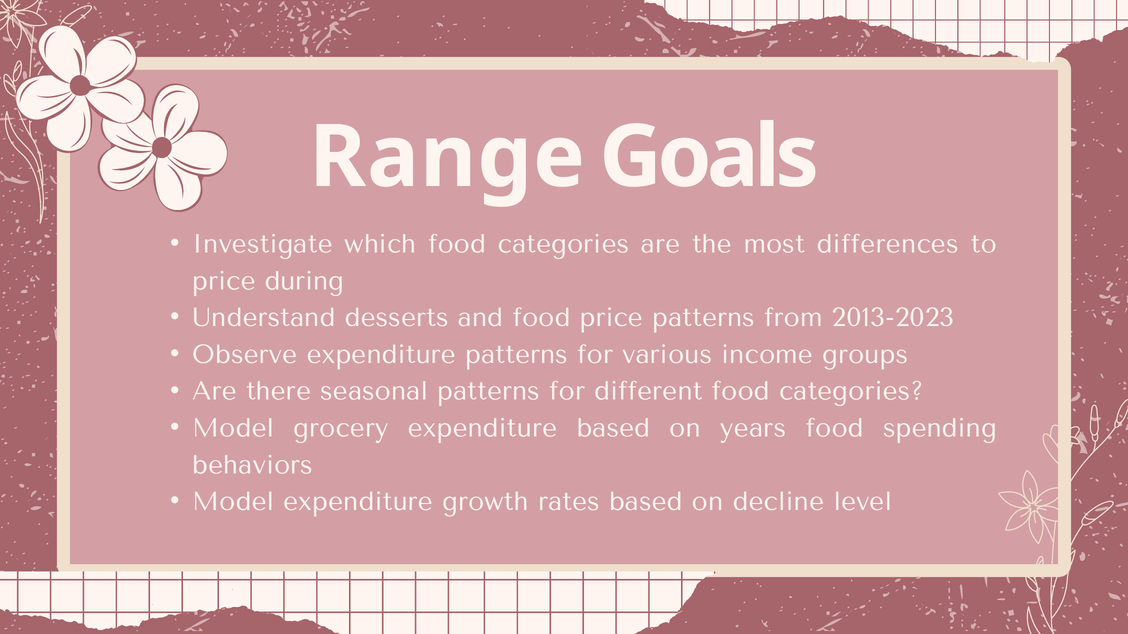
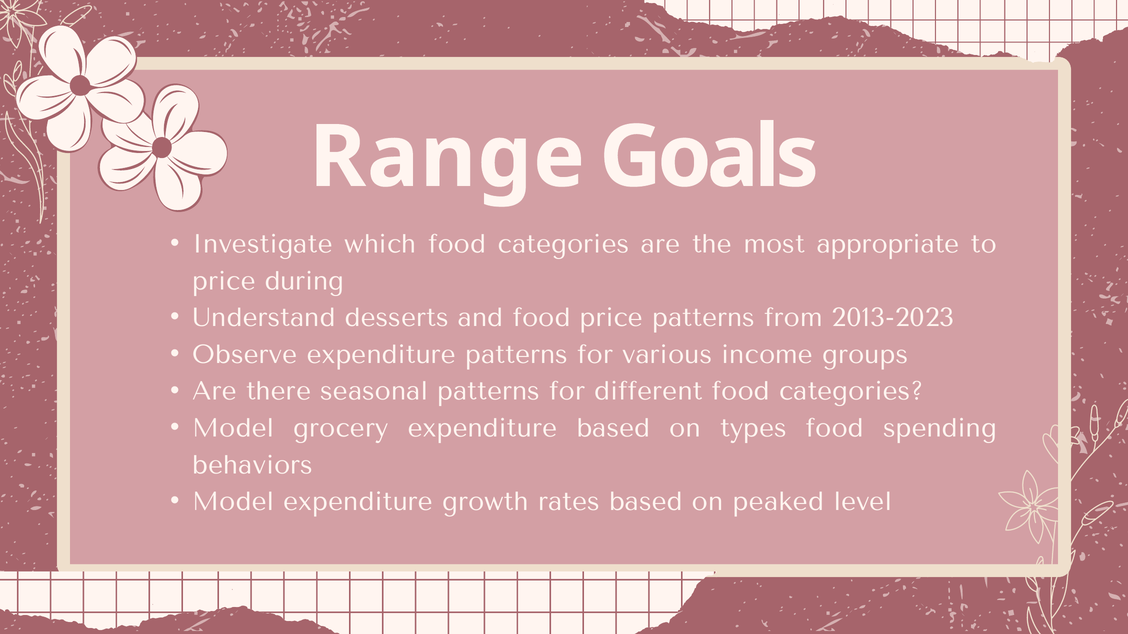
differences: differences -> appropriate (888, 244)
years: years -> types (753, 428)
decline: decline -> peaked (778, 502)
